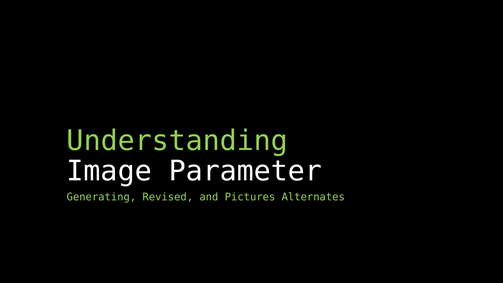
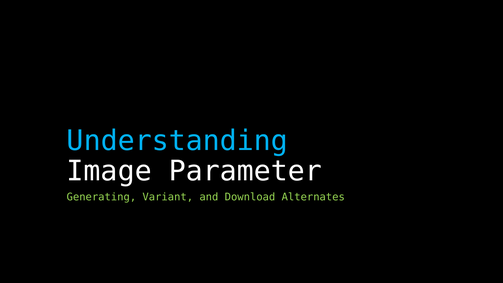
Understanding colour: light green -> light blue (177, 141)
Revised: Revised -> Variant (168, 197)
Pictures: Pictures -> Download (250, 197)
